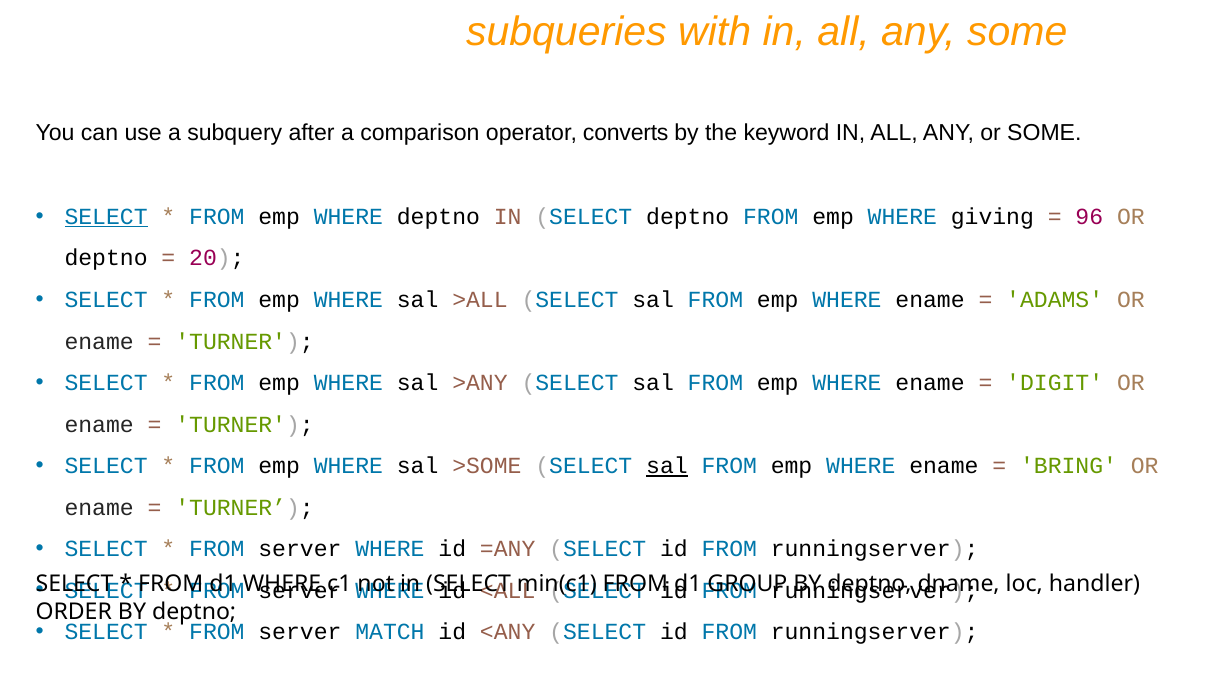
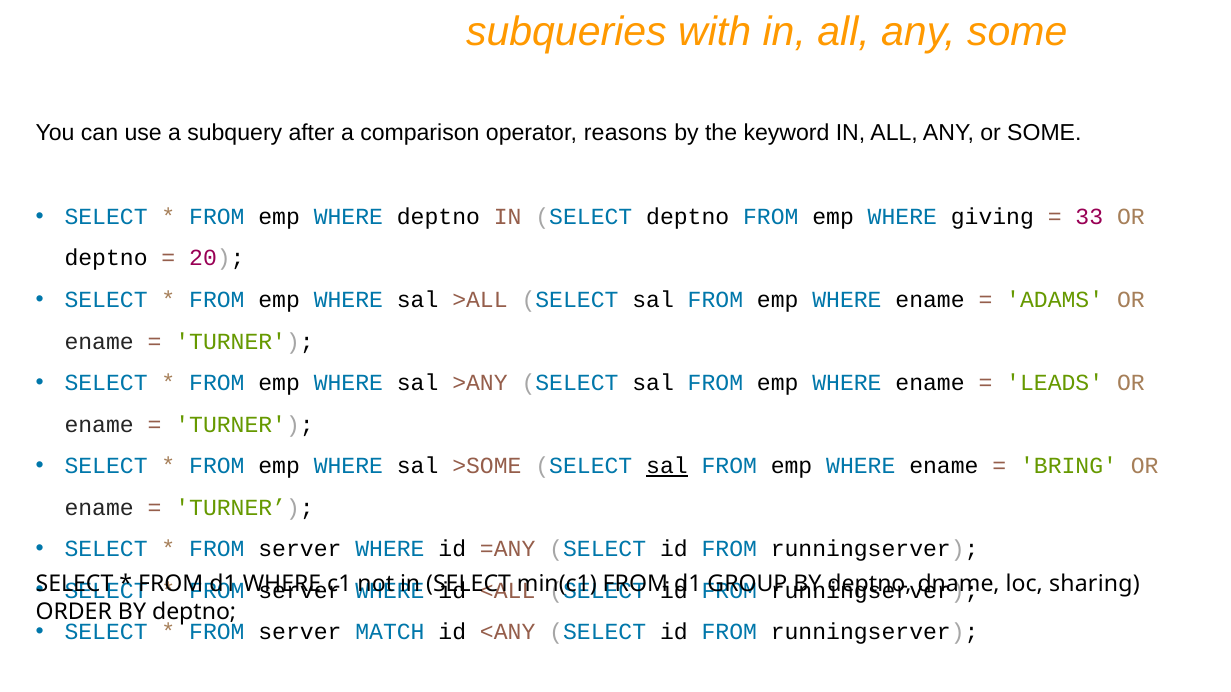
converts: converts -> reasons (626, 133)
SELECT underline: present -> none (106, 217)
96: 96 -> 33 (1089, 217)
DIGIT: DIGIT -> LEADS (1055, 383)
handler: handler -> sharing (1094, 584)
